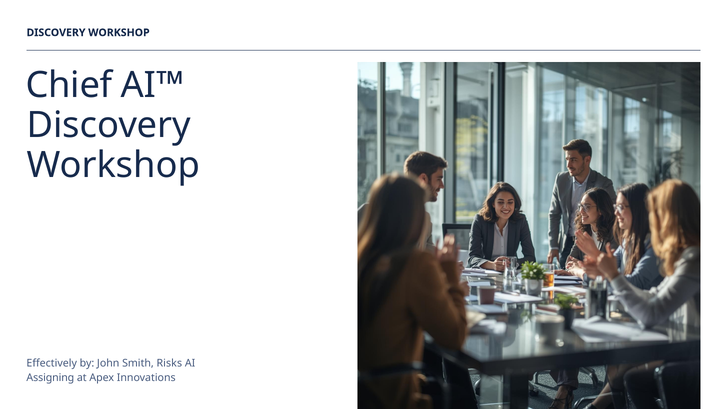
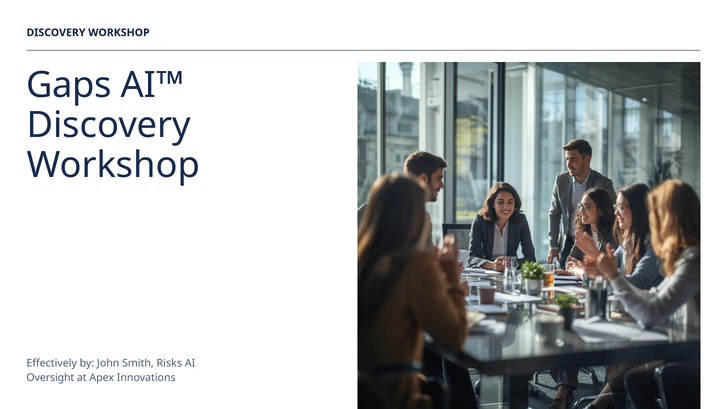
Chief: Chief -> Gaps (69, 85)
Assigning: Assigning -> Oversight (50, 378)
